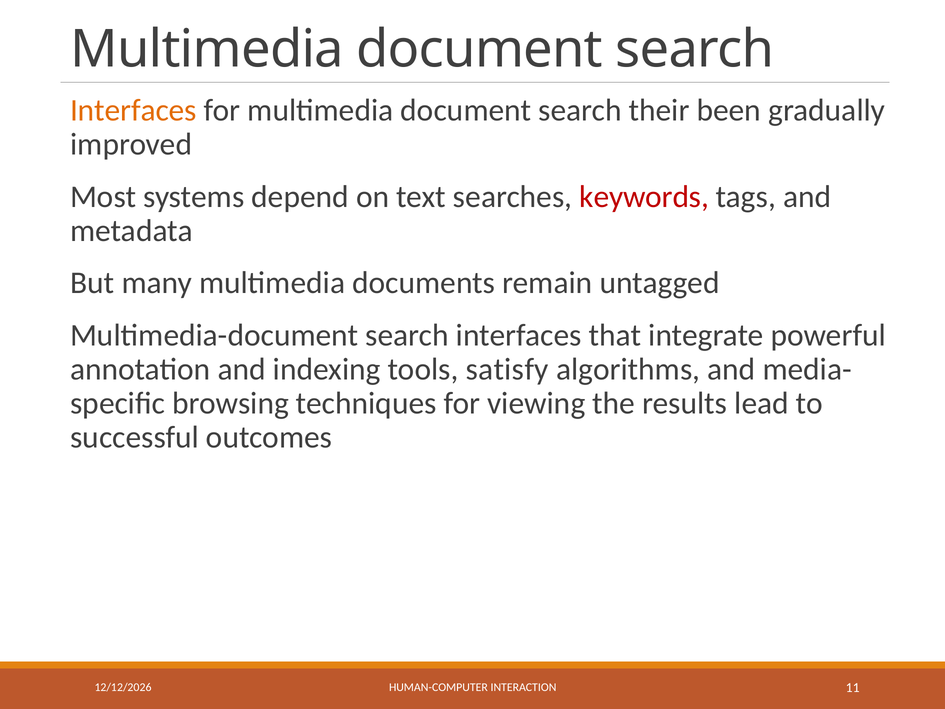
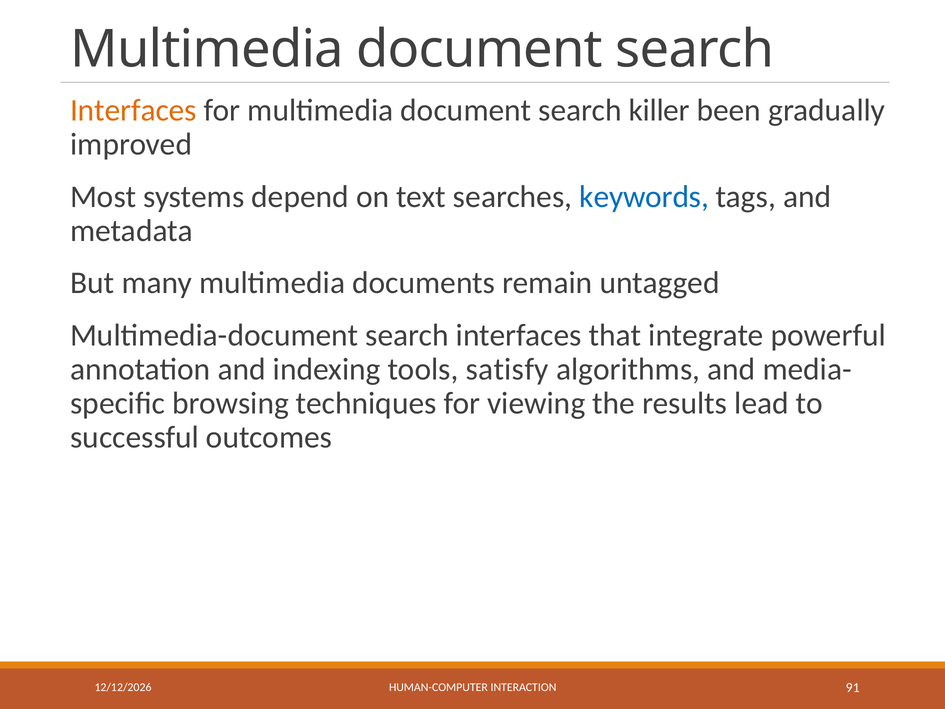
their: their -> killer (659, 110)
keywords colour: red -> blue (644, 197)
11: 11 -> 91 (853, 687)
